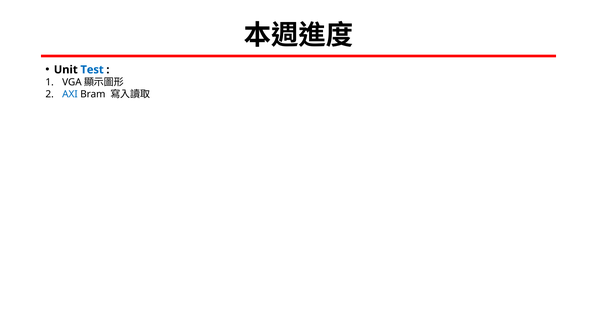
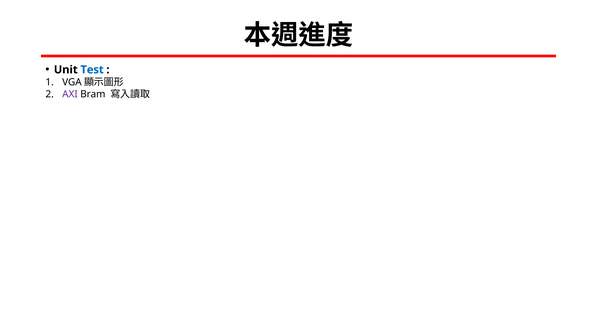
AXI colour: blue -> purple (70, 94)
